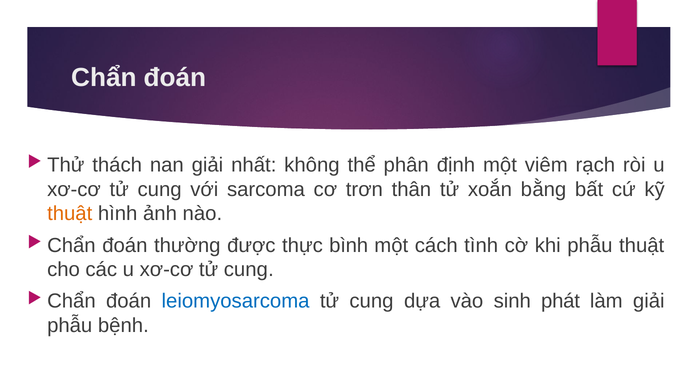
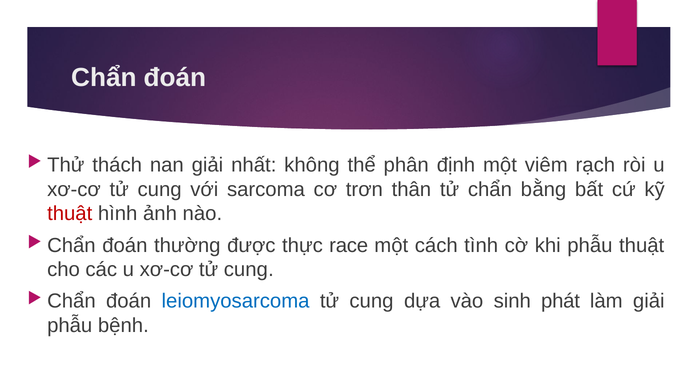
tử xoắn: xoắn -> chẩn (490, 190)
thuật colour: orange -> red (70, 214)
bình: bình -> race (349, 246)
